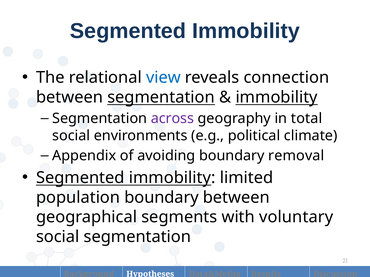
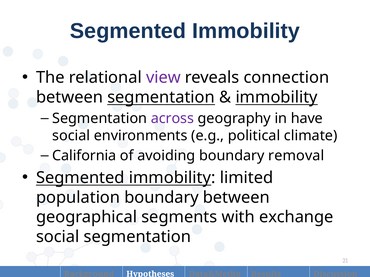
view colour: blue -> purple (163, 78)
total: total -> have (307, 119)
Appendix: Appendix -> California (84, 156)
voluntary: voluntary -> exchange (296, 217)
